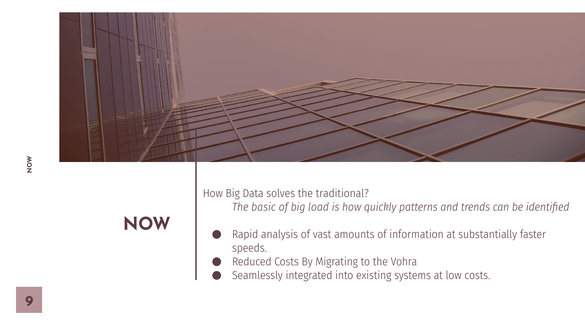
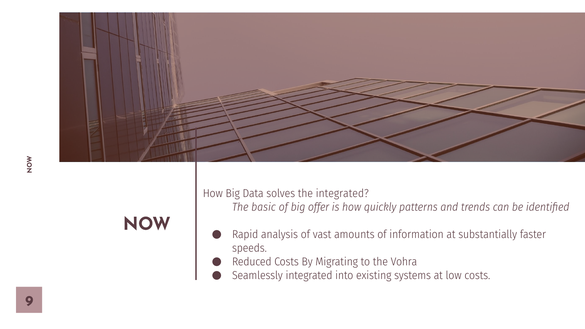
the traditional: traditional -> integrated (342, 194)
load: load -> offer (319, 207)
